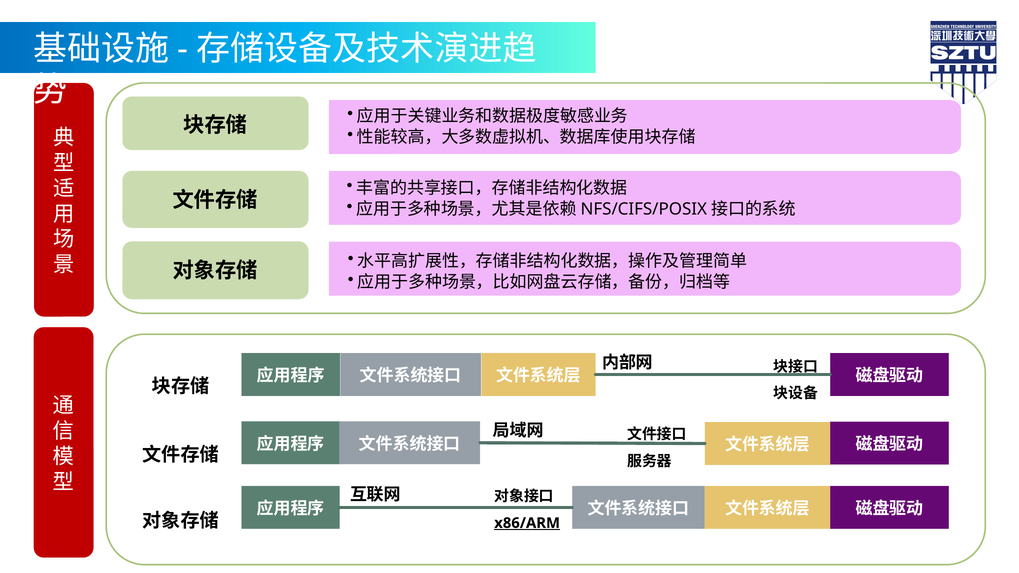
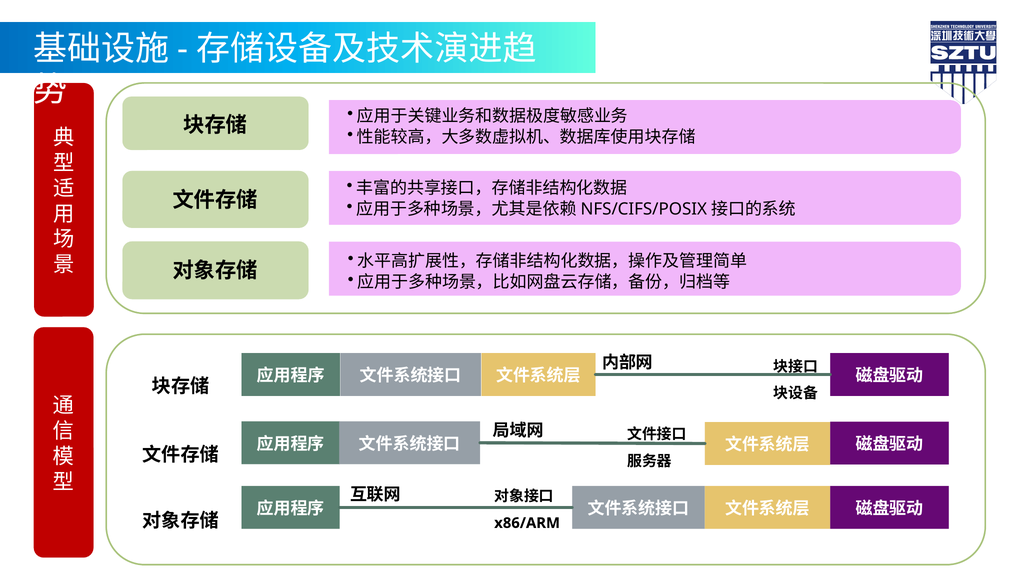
x86/ARM underline: present -> none (527, 523)
